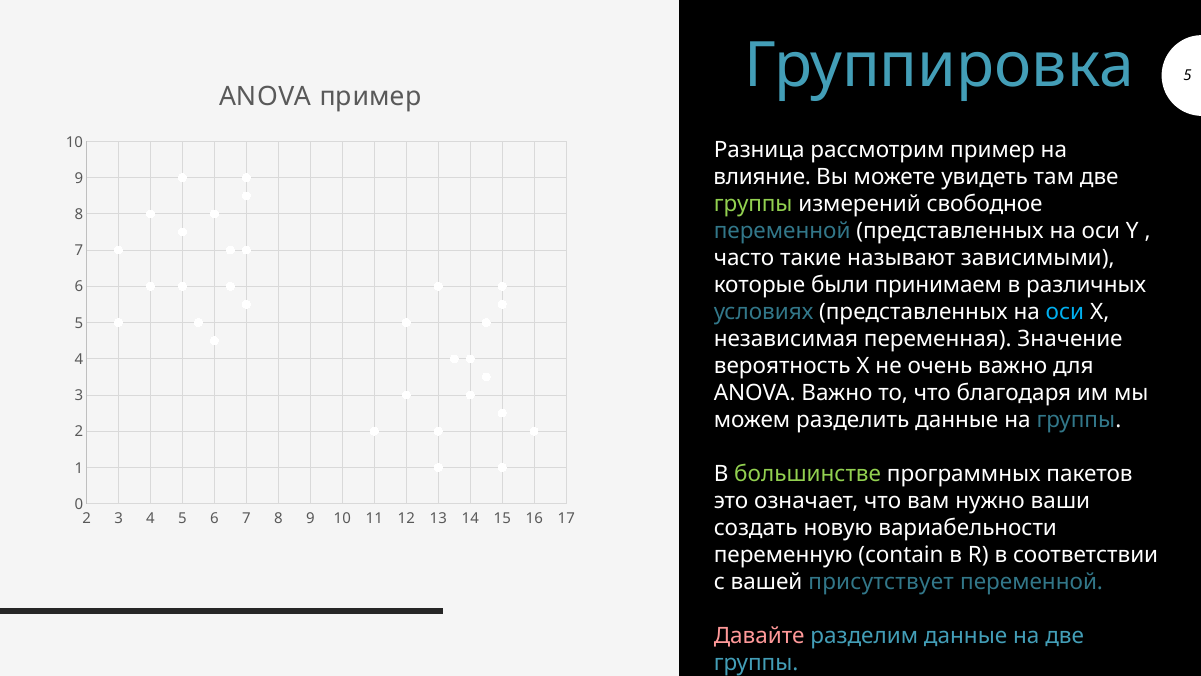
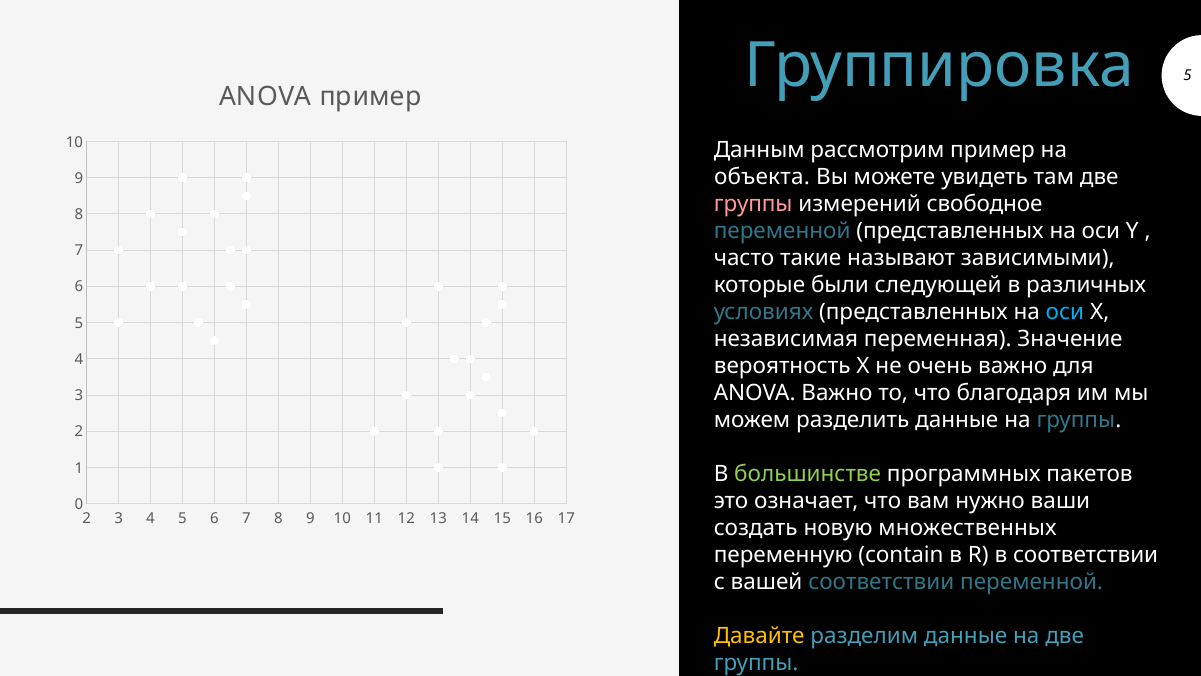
Разница: Разница -> Данным (759, 150)
влияние: влияние -> объекта (762, 177)
группы colour: light green -> pink (753, 204)
принимаем: принимаем -> следующей (938, 285)
вариабельности: вариабельности -> множественных (968, 528)
вашей присутствует: присутствует -> соответствии (881, 582)
Давайте colour: pink -> yellow (759, 636)
